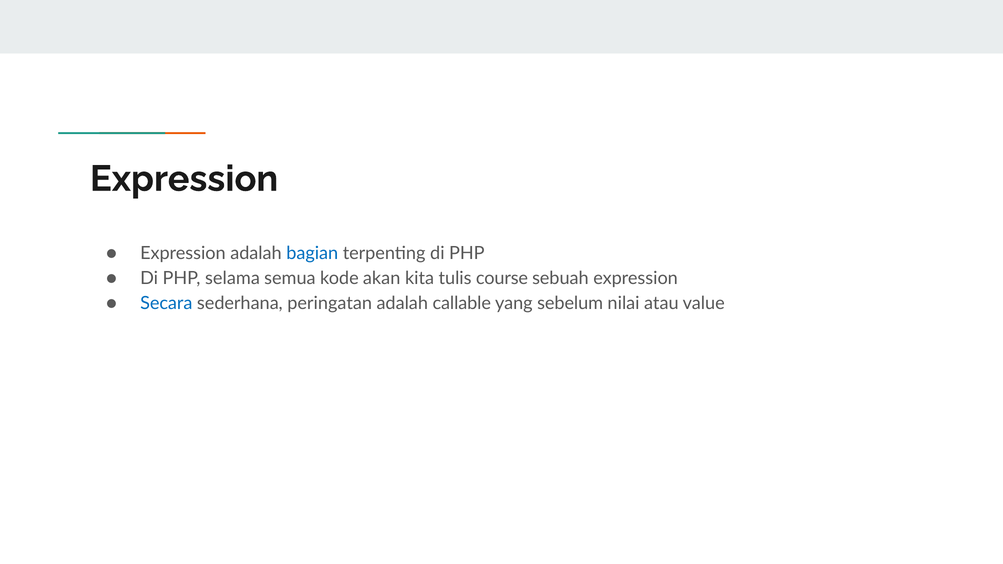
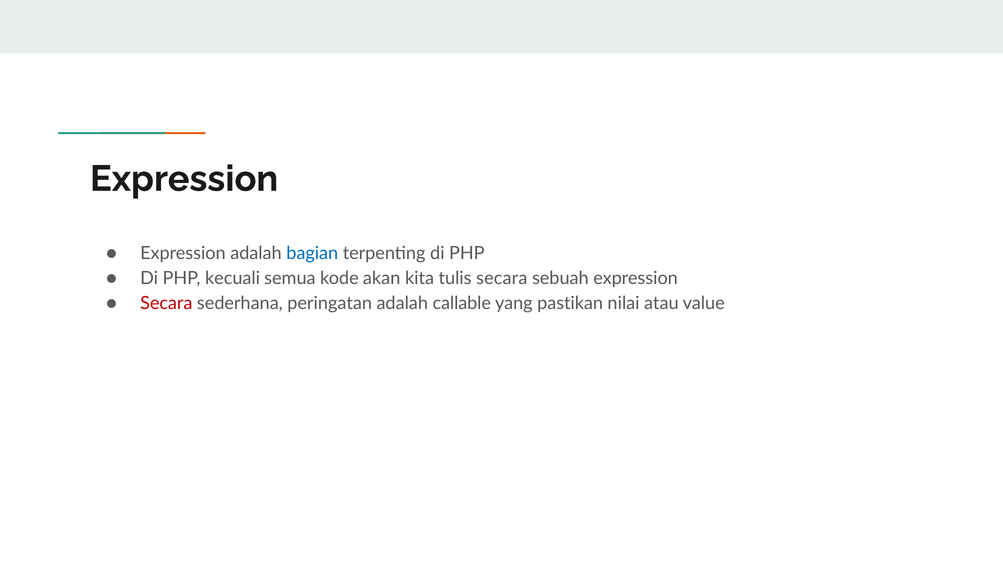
selama: selama -> kecuali (233, 278)
tulis course: course -> secara (502, 278)
Secara colour: blue -> red (166, 303)
sebelum: sebelum -> pastikan (570, 303)
